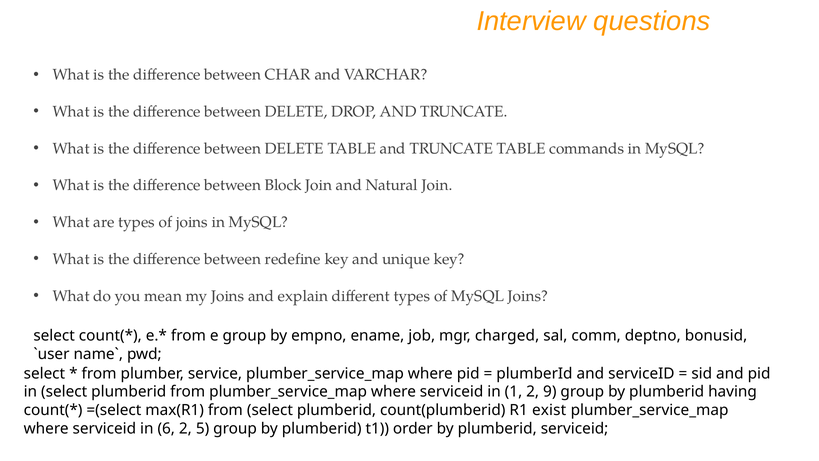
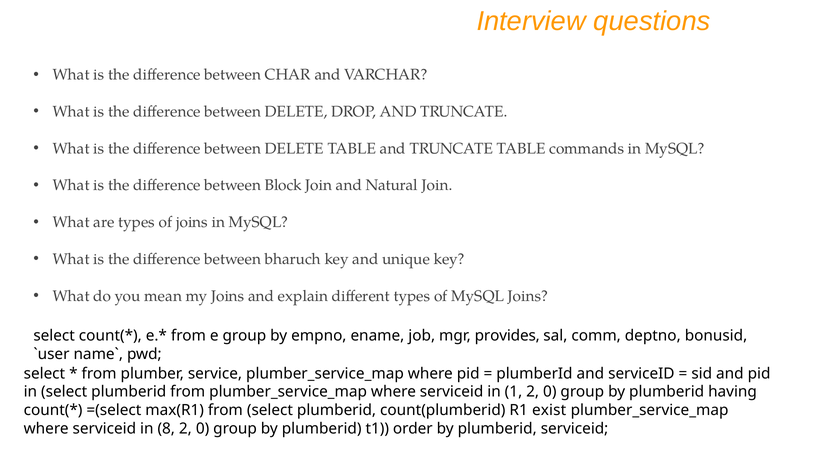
redefine: redefine -> bharuch (293, 259)
charged: charged -> provides (507, 336)
1 2 9: 9 -> 0 (550, 392)
6: 6 -> 8 (166, 428)
5: 5 -> 0 (203, 428)
